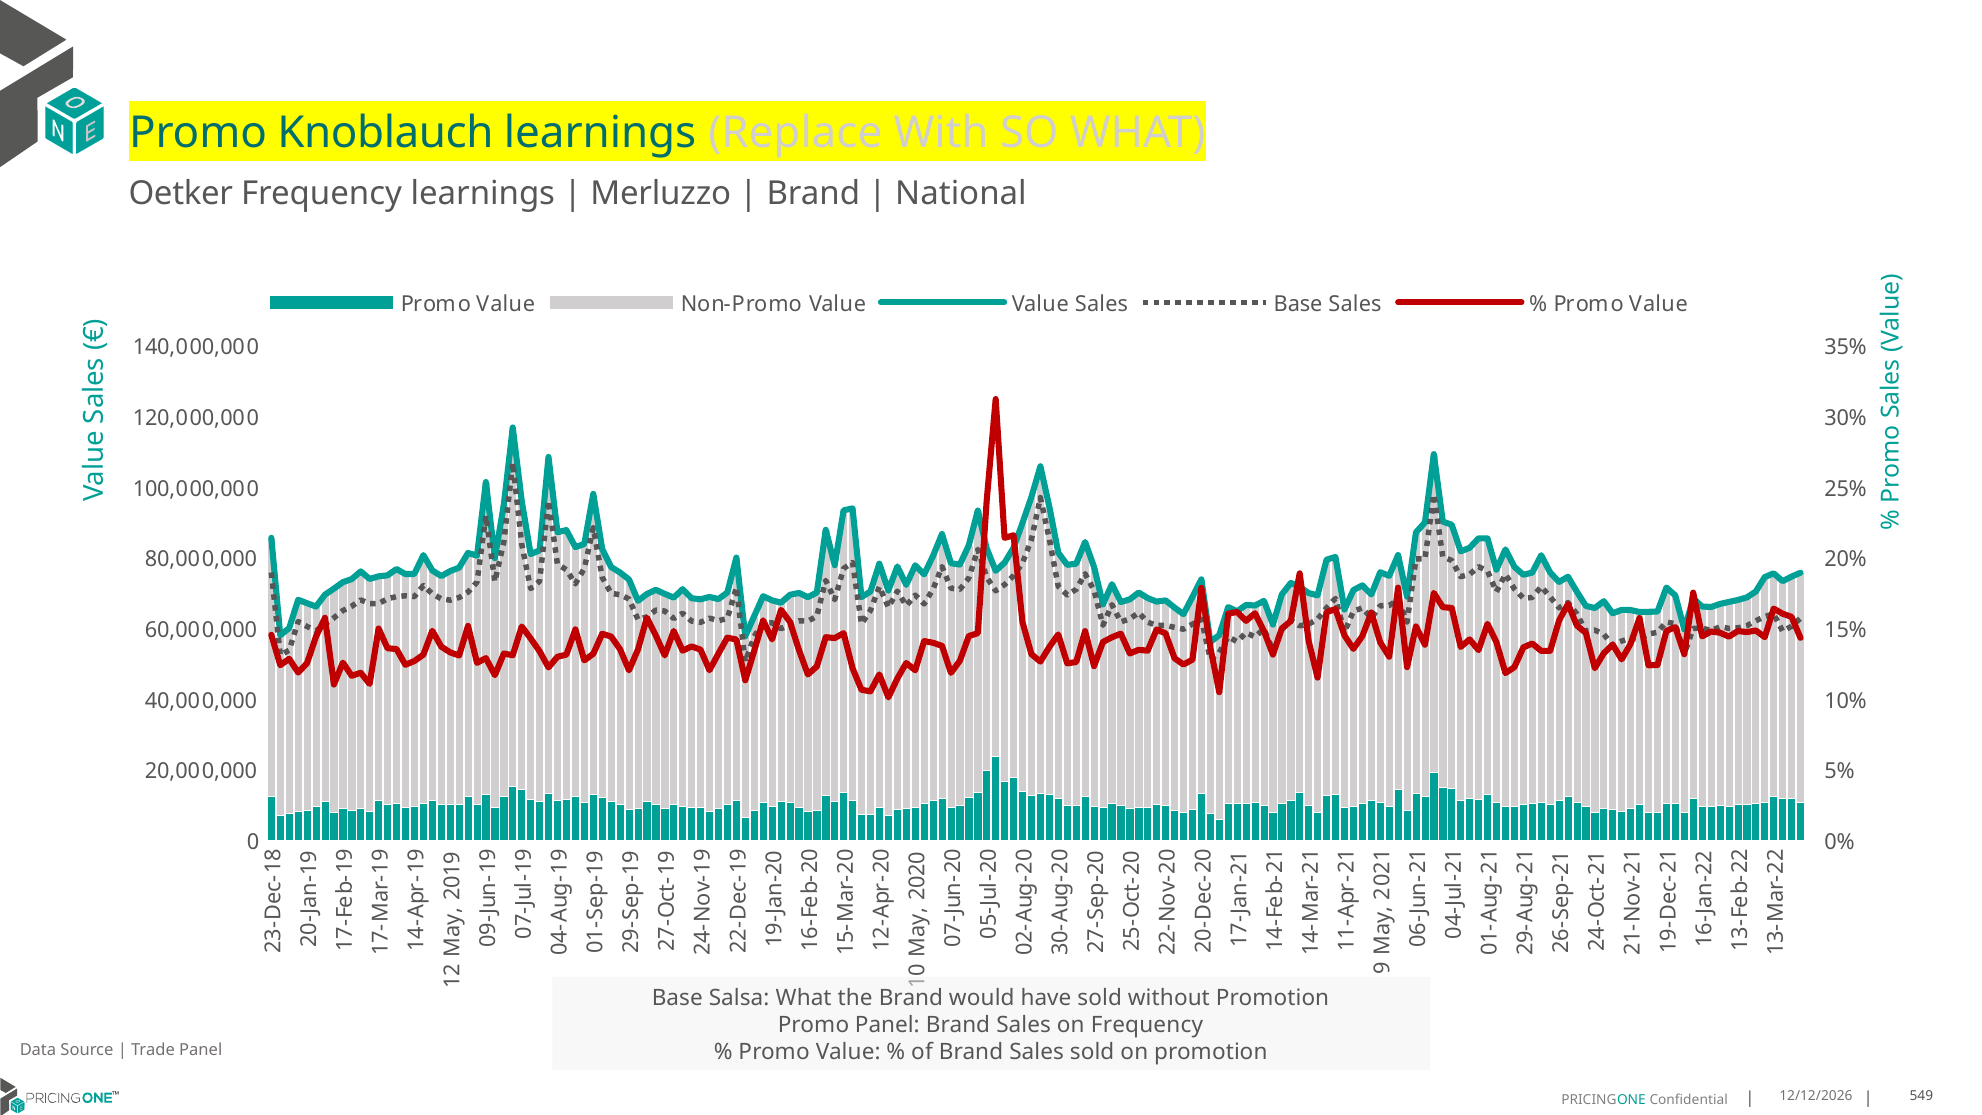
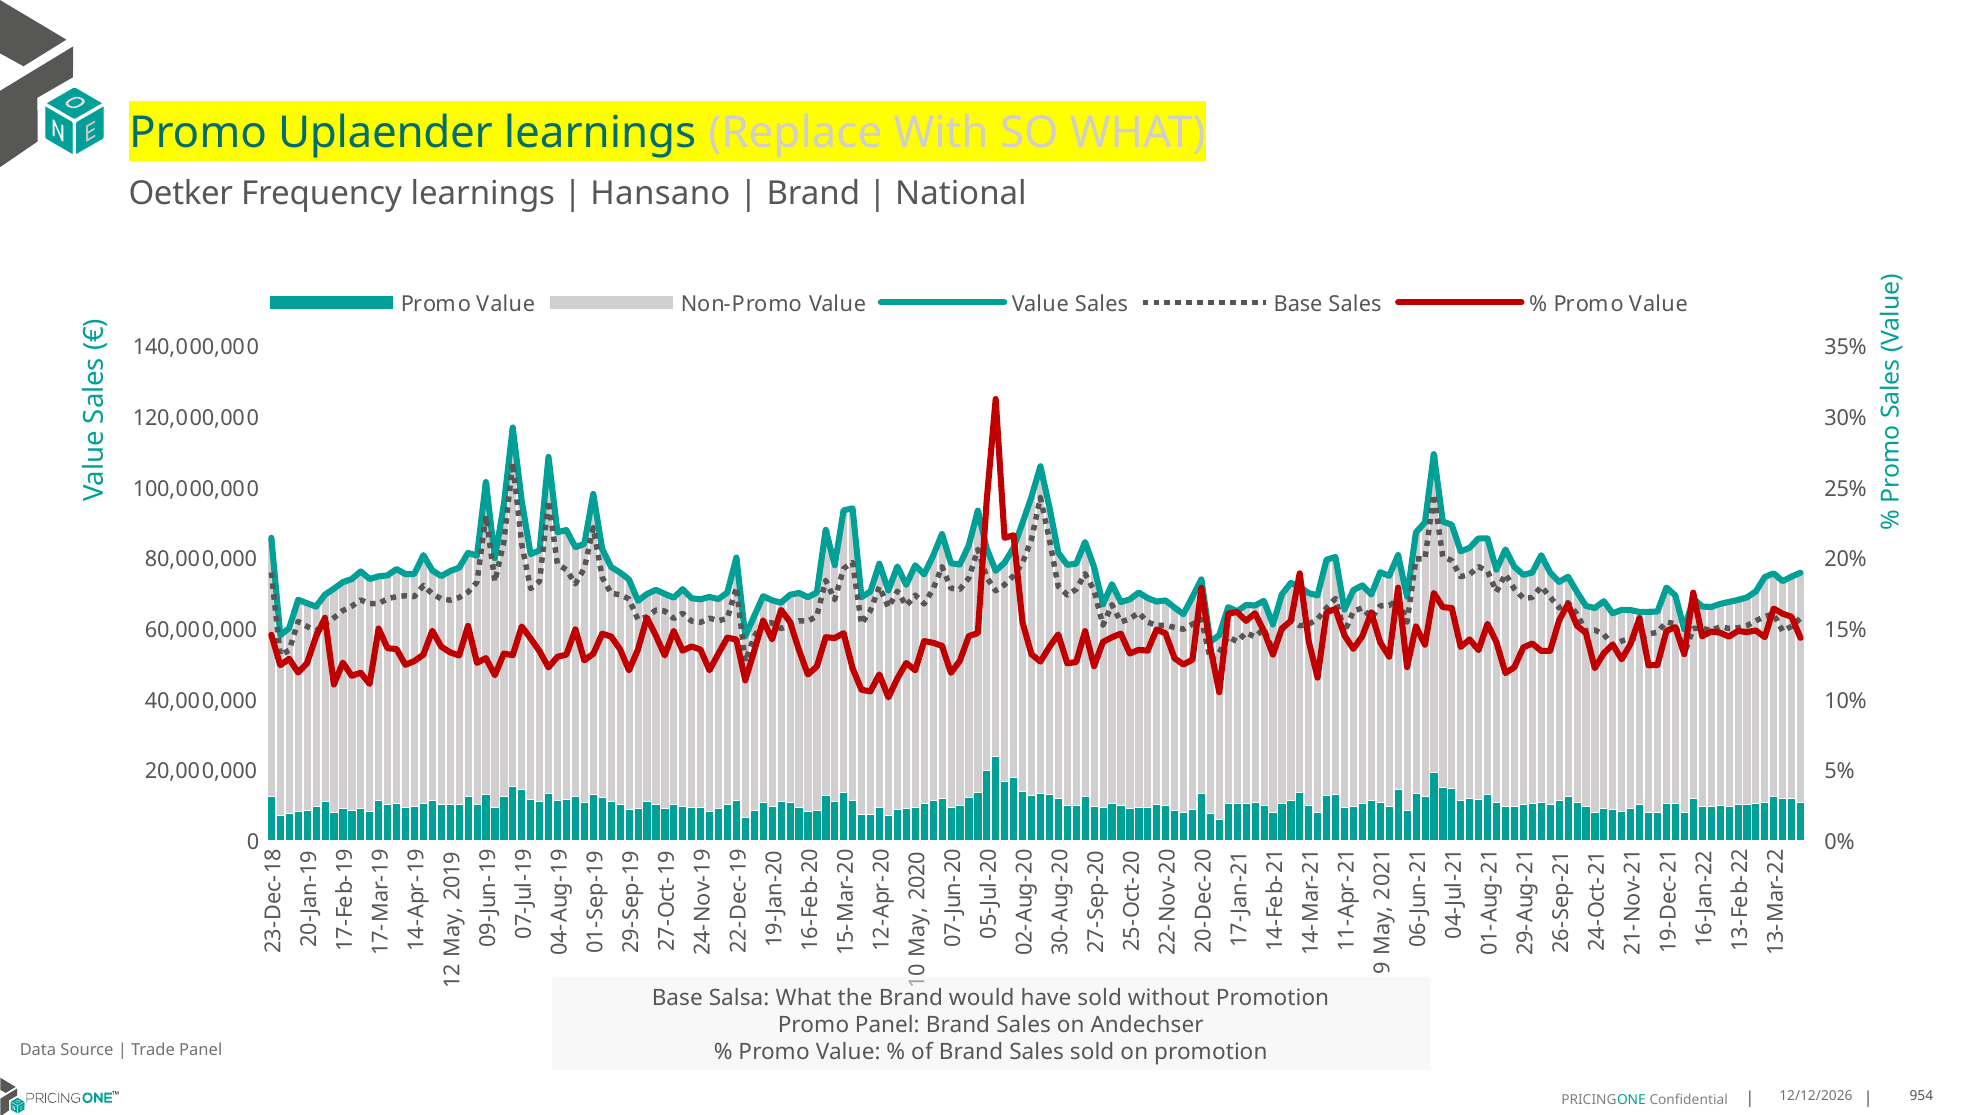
Knoblauch: Knoblauch -> Uplaender (385, 133)
Merluzzo: Merluzzo -> Hansano (660, 193)
on Frequency: Frequency -> Andechser (1147, 1025)
549: 549 -> 954 (1921, 1096)
